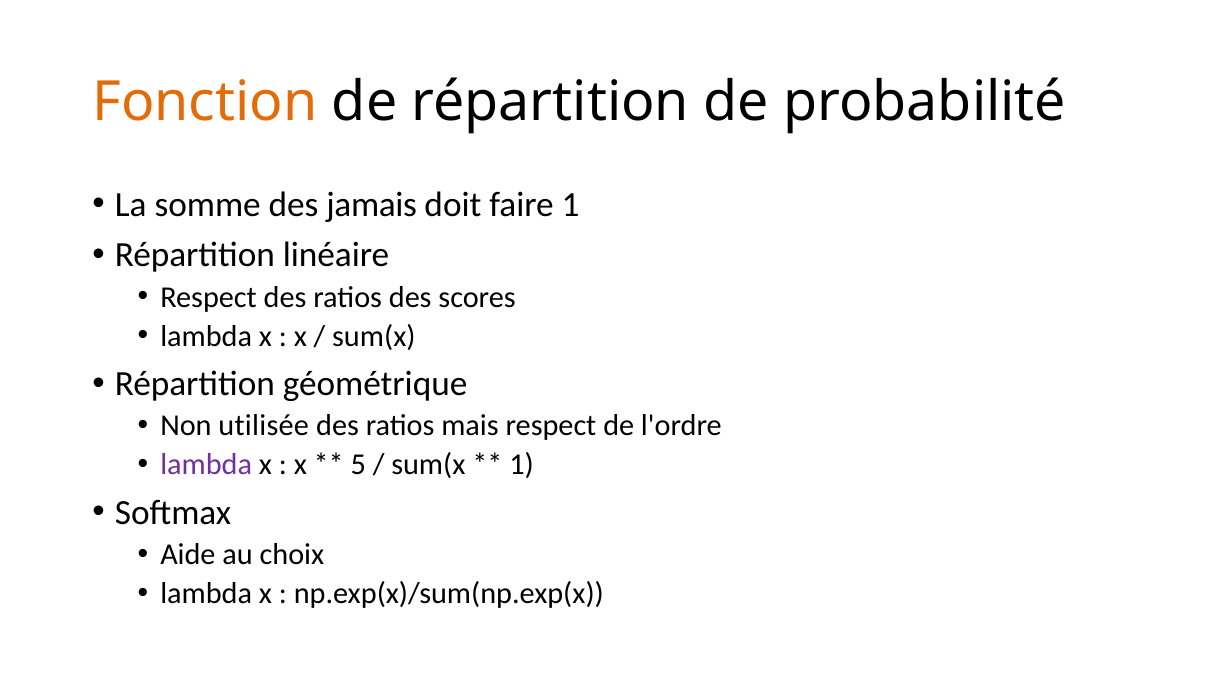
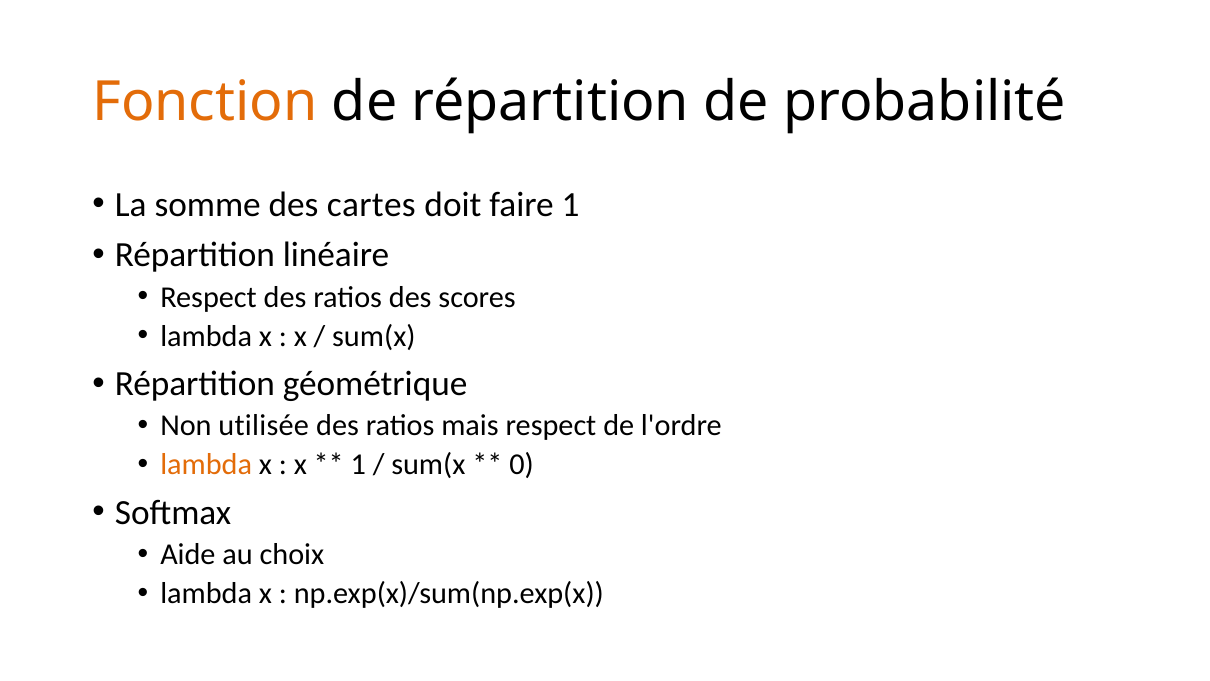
jamais: jamais -> cartes (371, 205)
lambda colour: purple -> orange (206, 464)
5: 5 -> 1 (358, 464)
1: 1 -> 0 (521, 464)
